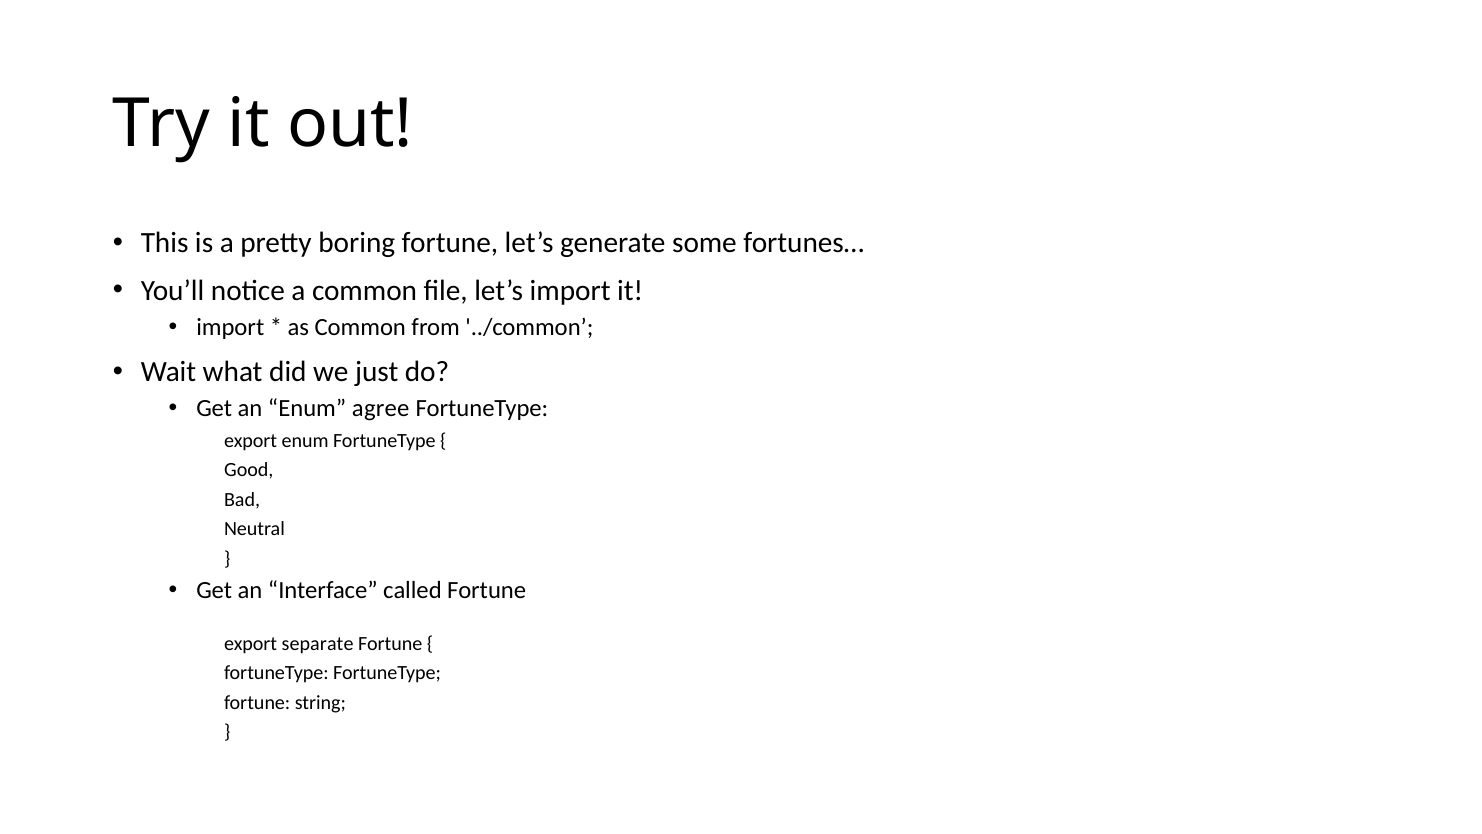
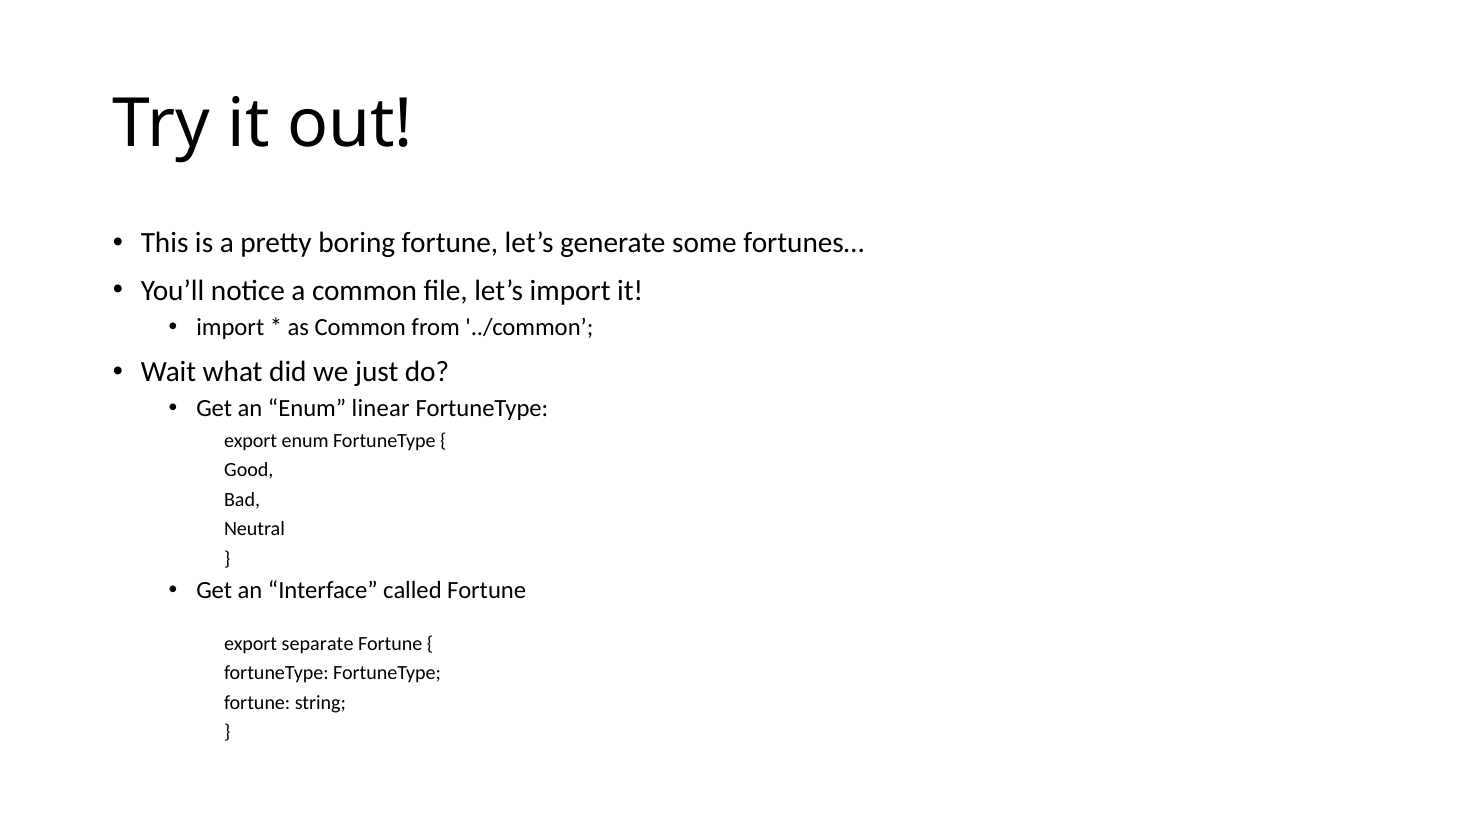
agree: agree -> linear (381, 409)
